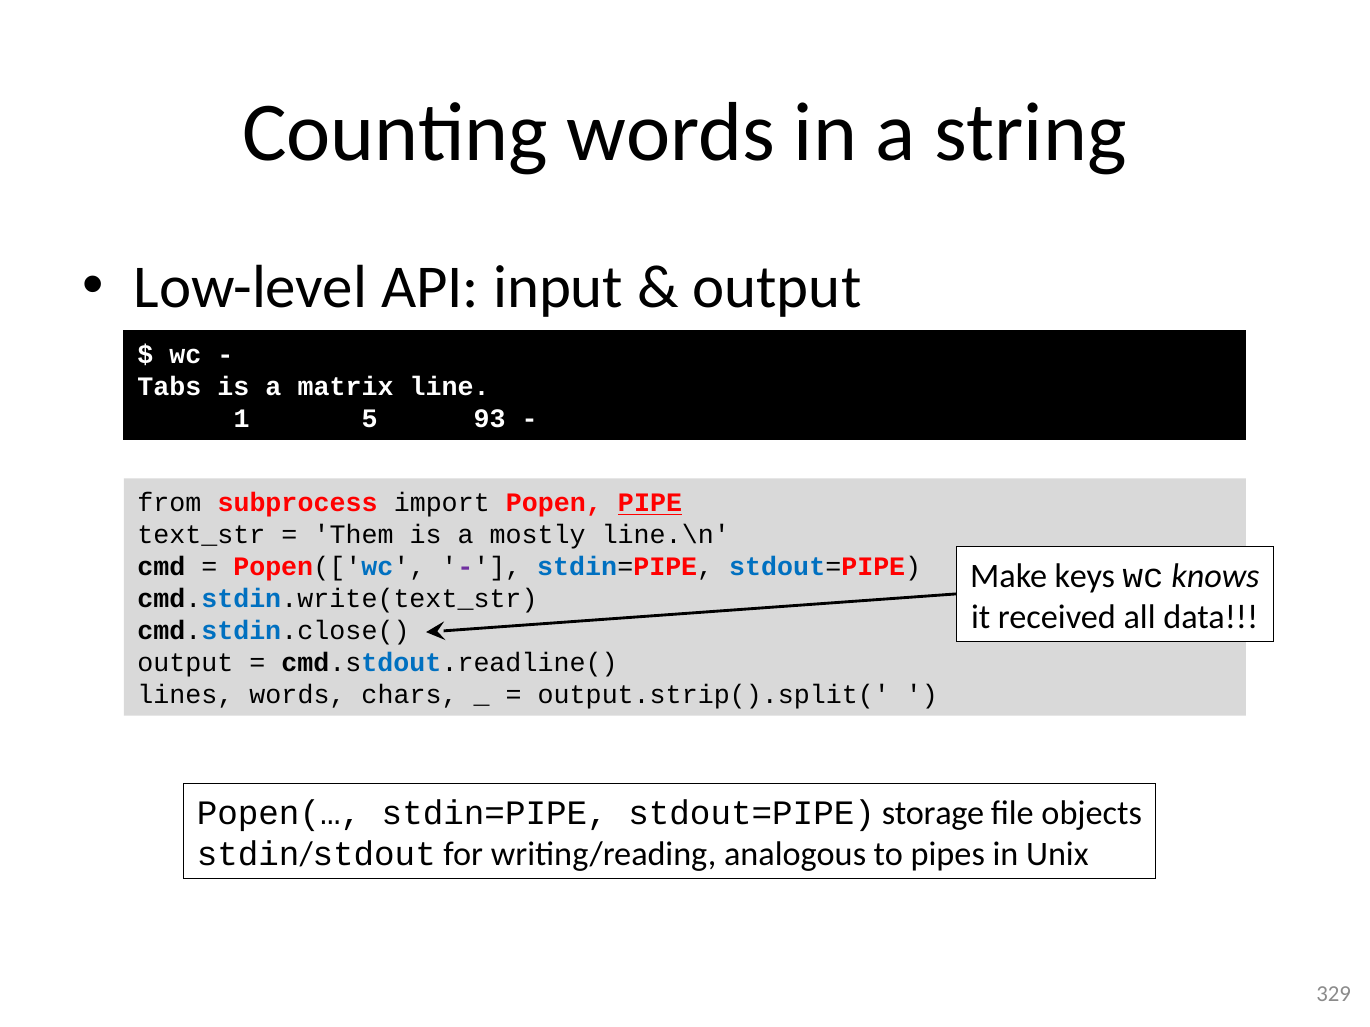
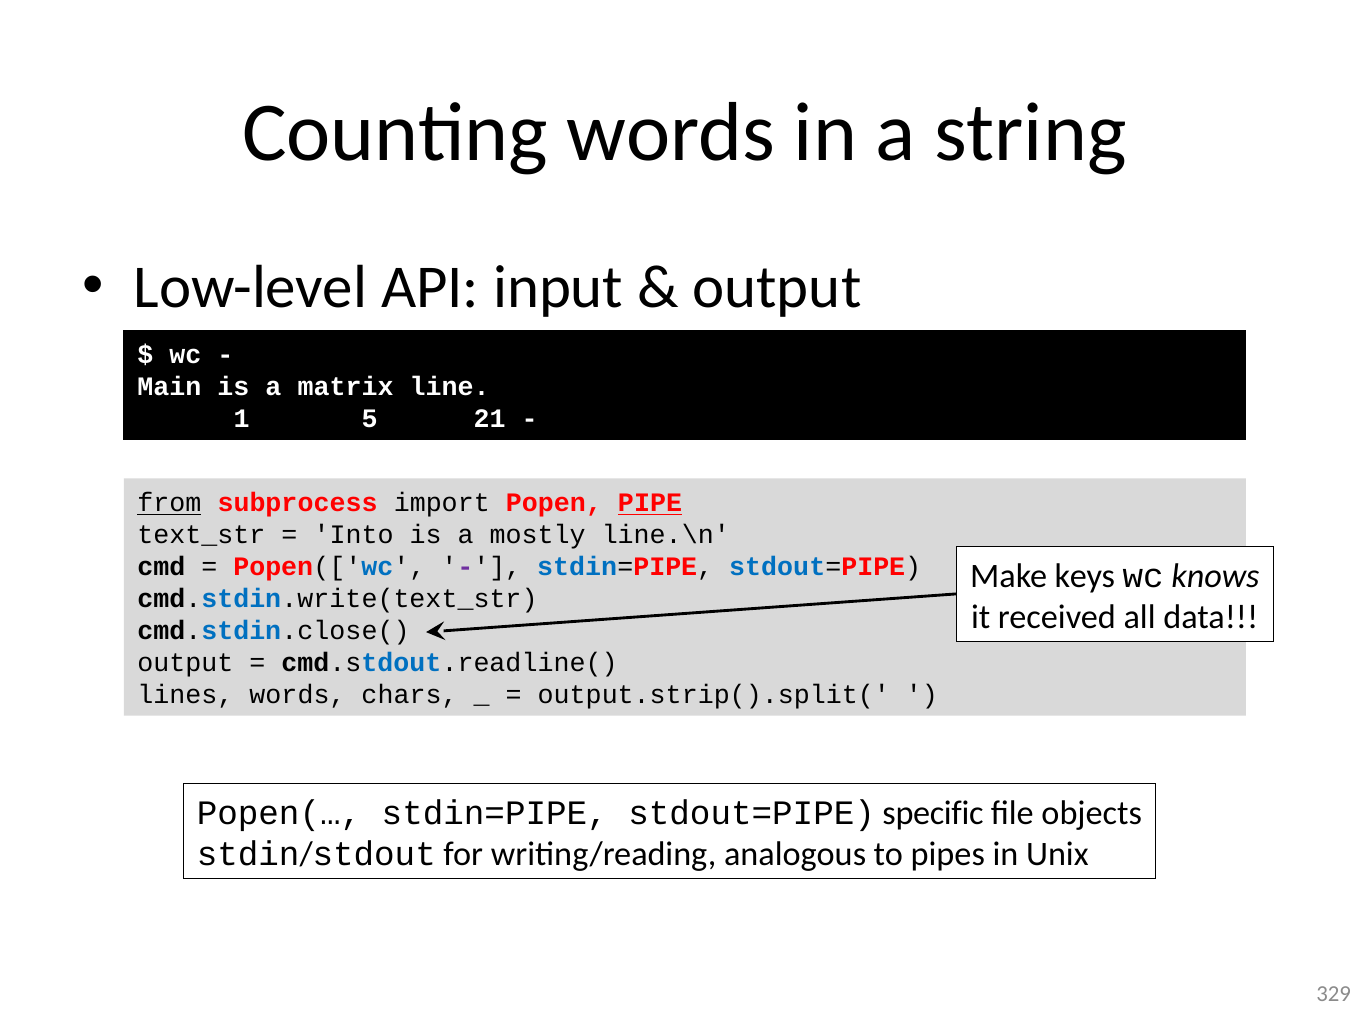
Tabs: Tabs -> Main (169, 387)
93: 93 -> 21 (490, 419)
from underline: none -> present (169, 503)
Them: Them -> Into (354, 535)
storage: storage -> specific (933, 813)
